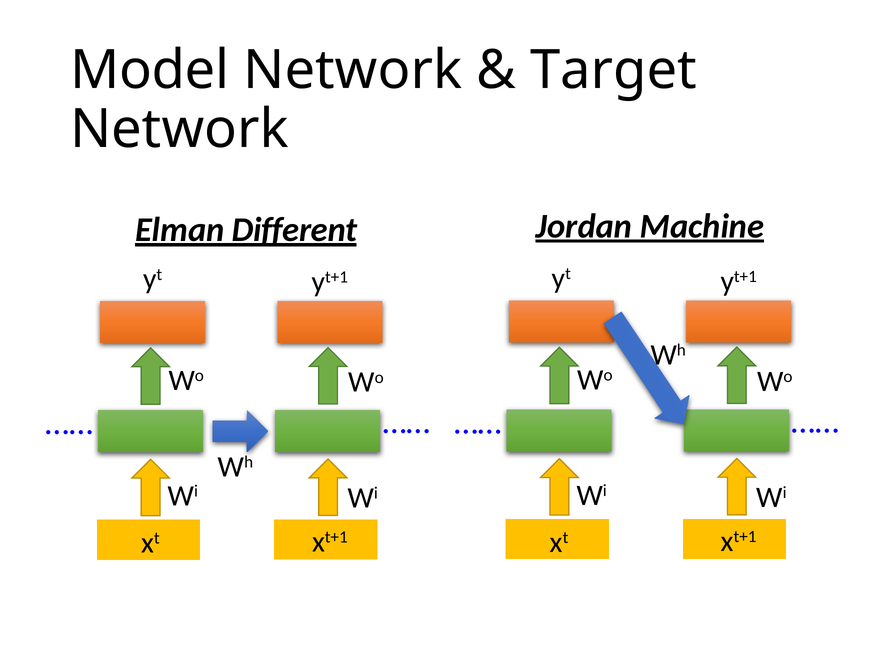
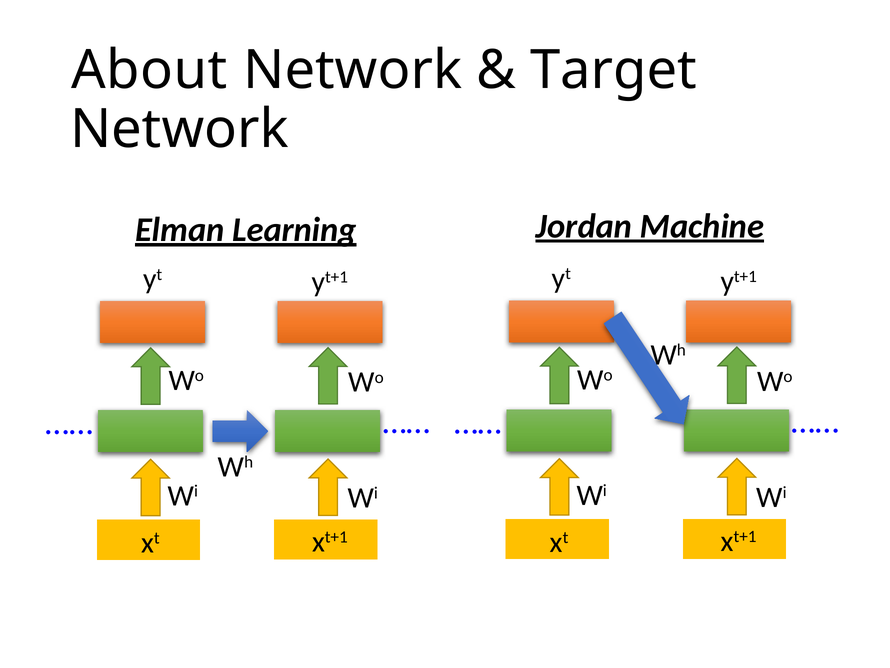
Model: Model -> About (149, 70)
Different: Different -> Learning (294, 230)
